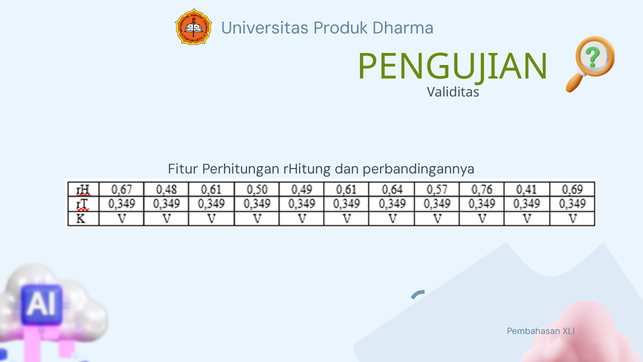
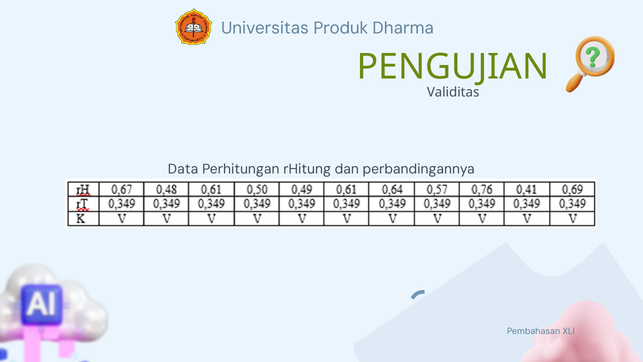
Fitur: Fitur -> Data (183, 169)
